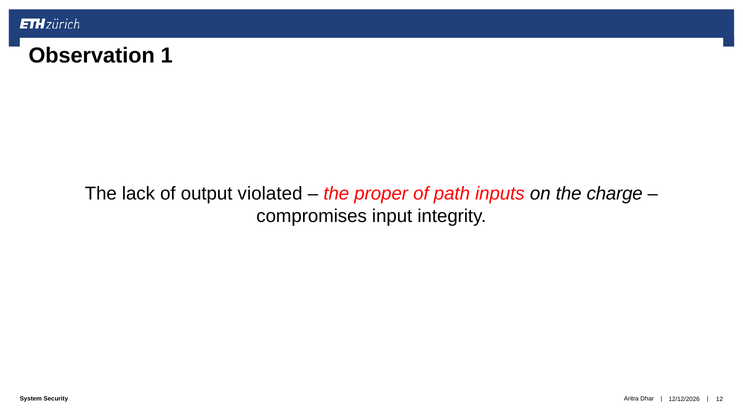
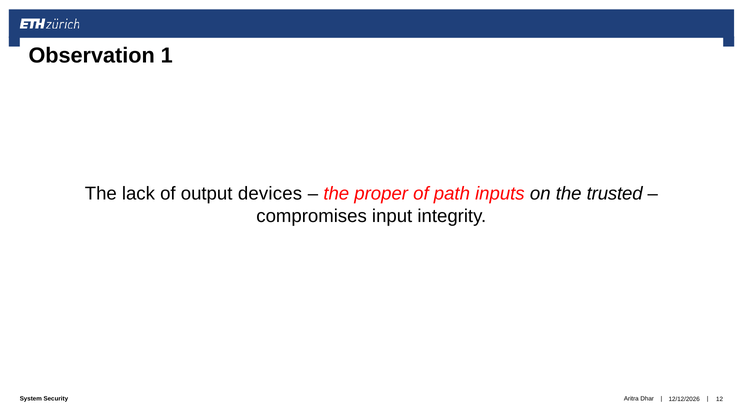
violated: violated -> devices (270, 194)
charge: charge -> trusted (615, 194)
